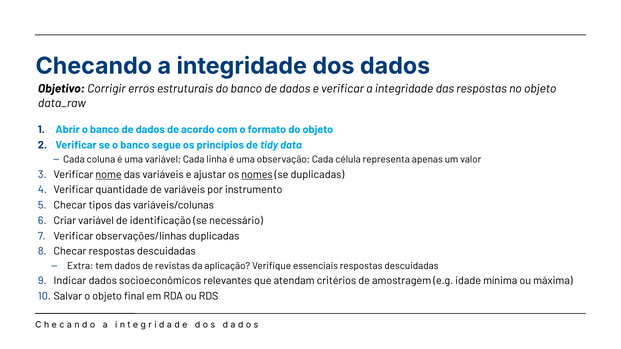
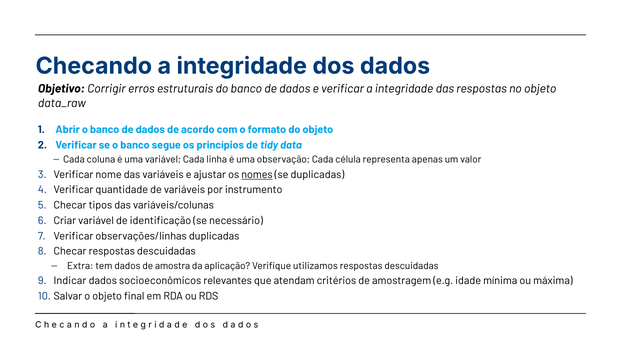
nome underline: present -> none (109, 175)
revistas: revistas -> amostra (173, 266)
essenciais: essenciais -> utilizamos (315, 266)
